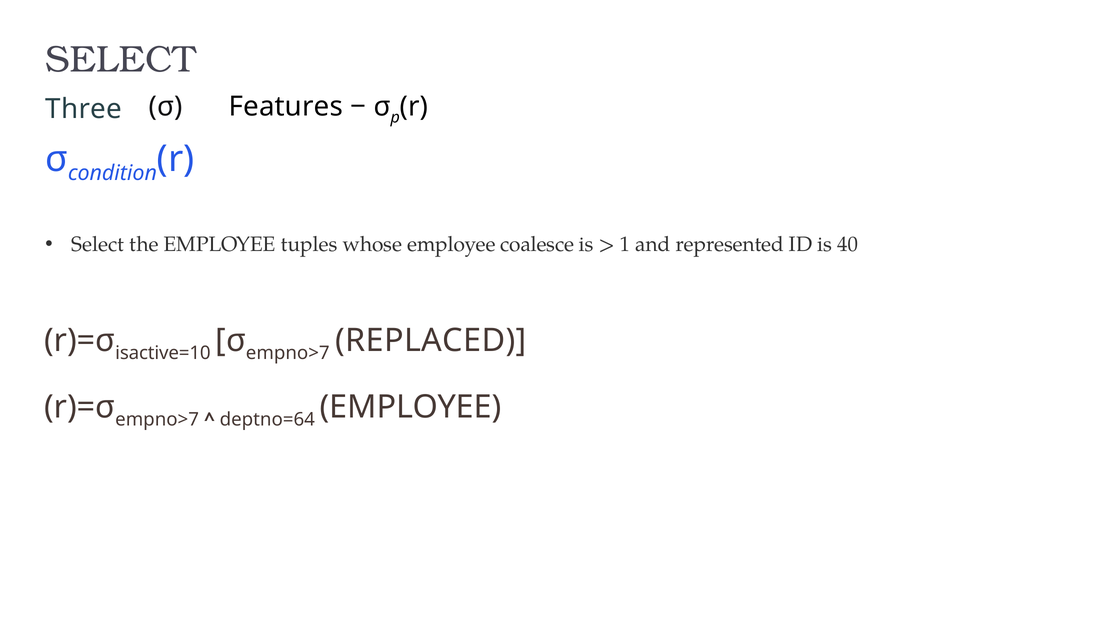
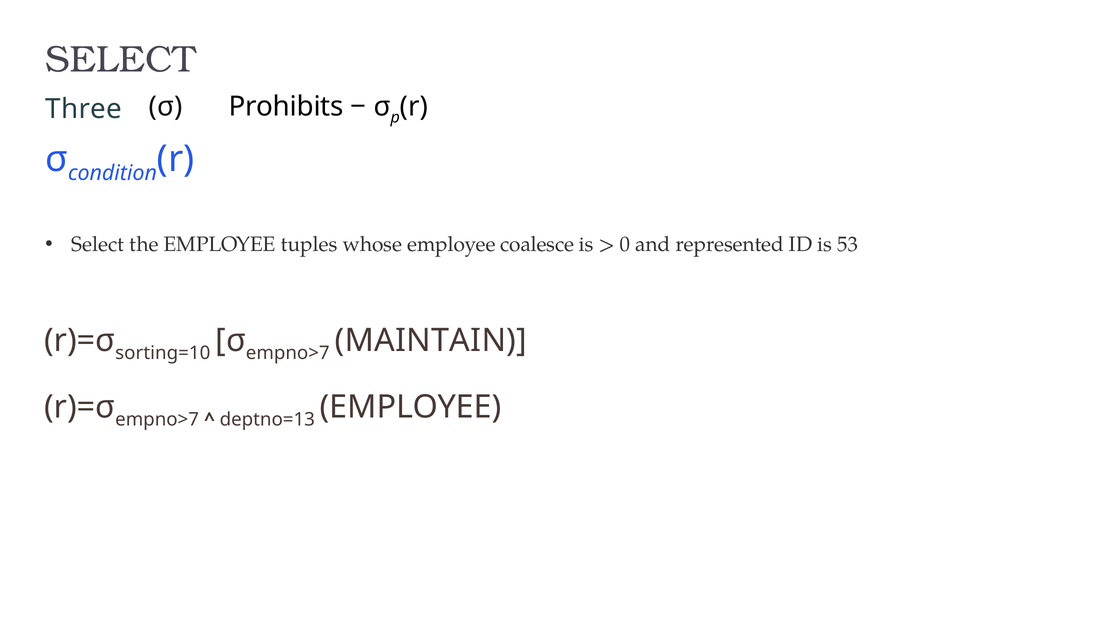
Features: Features -> Prohibits (286, 107)
1: 1 -> 0 (625, 244)
40: 40 -> 53 (848, 244)
isactive=10: isactive=10 -> sorting=10 (163, 353)
REPLACED: REPLACED -> MAINTAIN (431, 341)
deptno=64: deptno=64 -> deptno=13 (267, 419)
